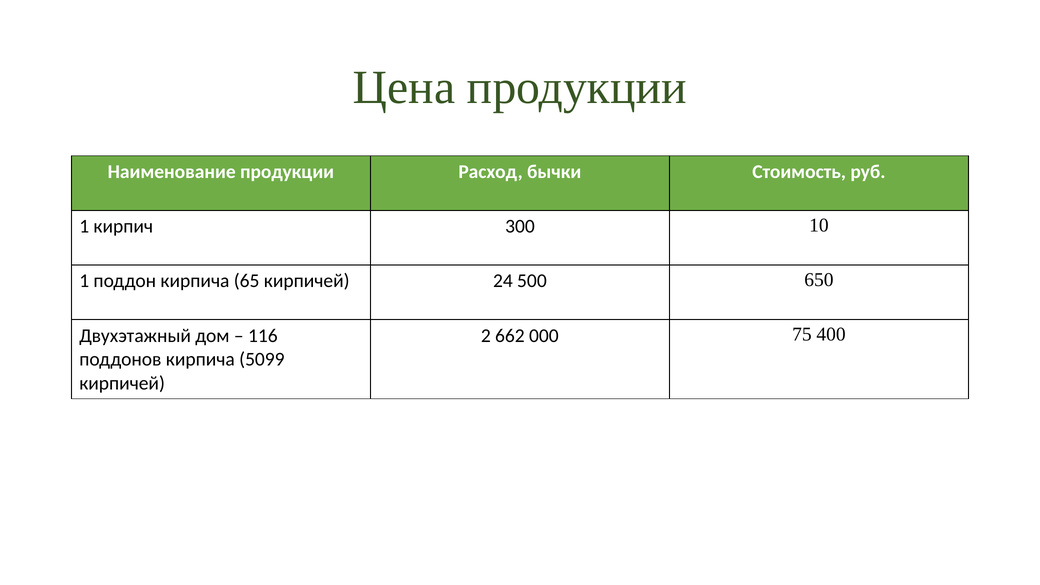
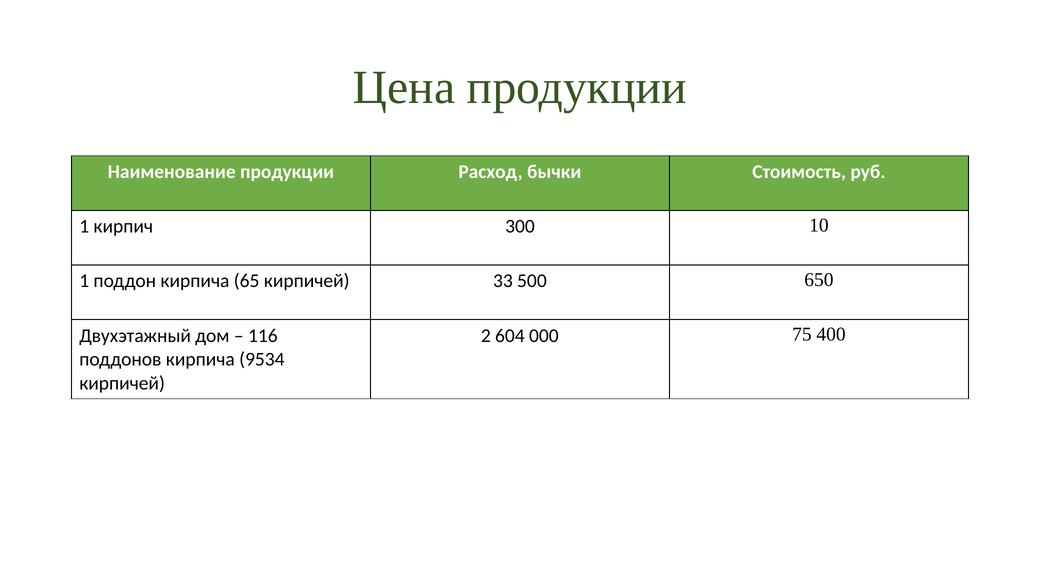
24: 24 -> 33 (503, 281)
662: 662 -> 604 (510, 336)
5099: 5099 -> 9534 (262, 359)
